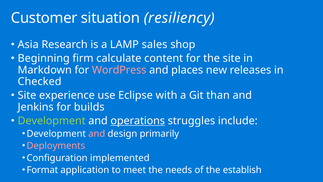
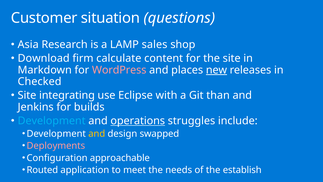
resiliency: resiliency -> questions (179, 18)
Beginning: Beginning -> Download (44, 58)
new underline: none -> present (216, 70)
experience: experience -> integrating (67, 95)
Development colour: light green -> light blue (52, 121)
and colour: pink -> yellow (97, 133)
primarily: primarily -> swapped (159, 133)
implemented: implemented -> approachable (120, 158)
Format: Format -> Routed (42, 170)
